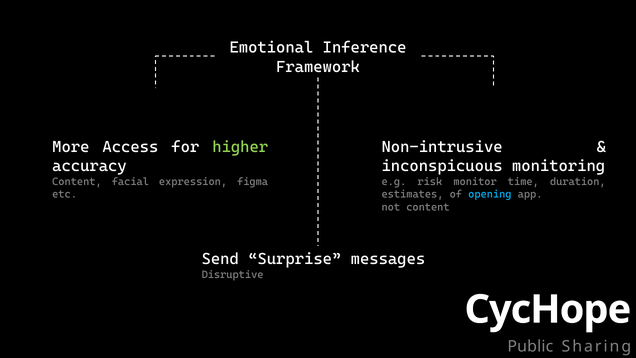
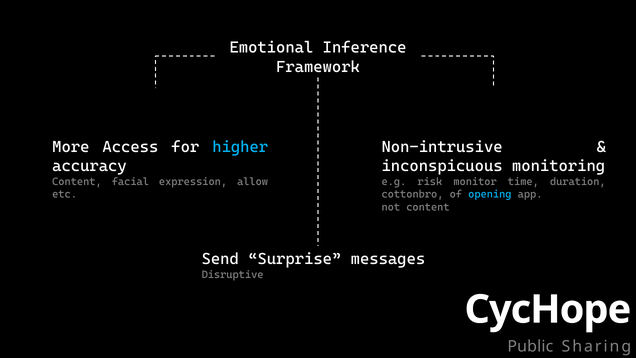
higher colour: light green -> light blue (240, 147)
figma: figma -> allow (253, 182)
estimates: estimates -> cottonbro (413, 194)
